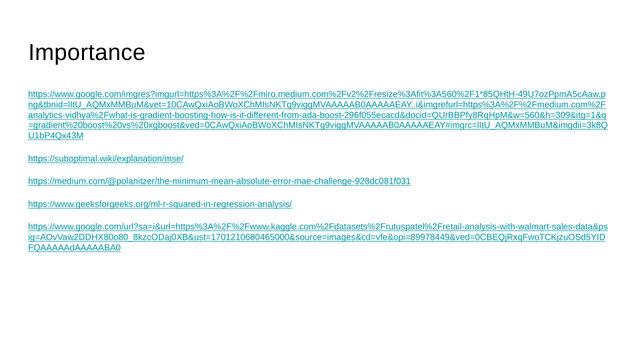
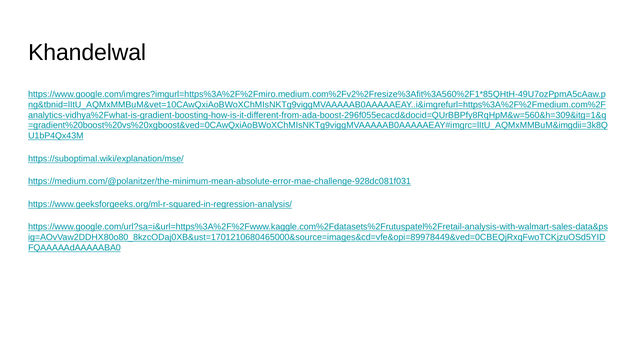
Importance: Importance -> Khandelwal (87, 53)
